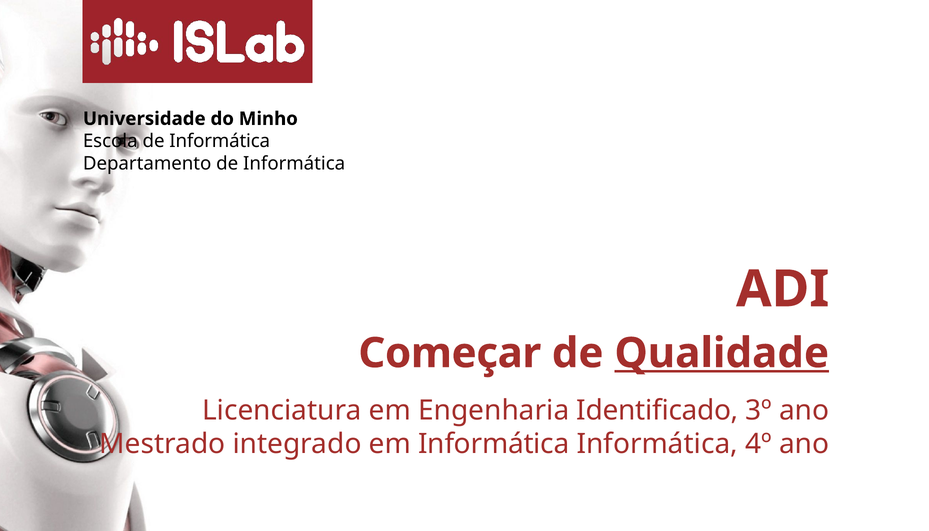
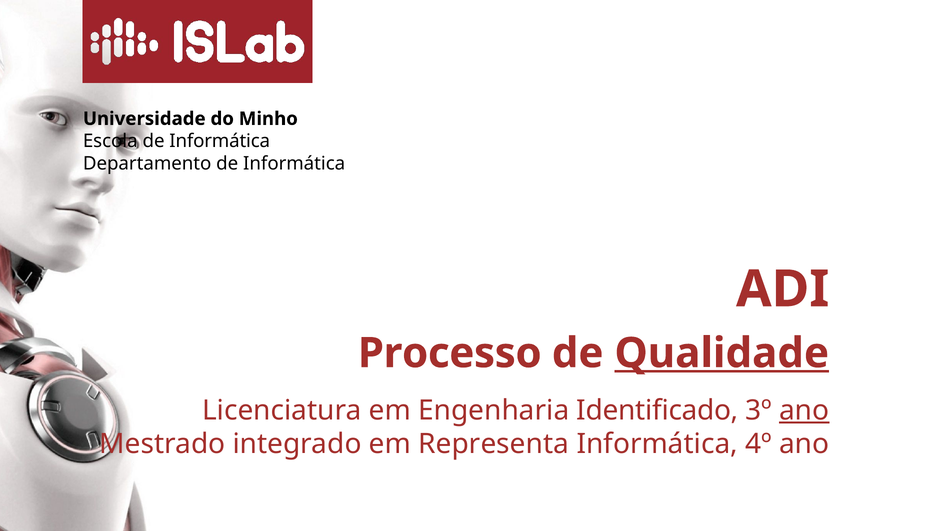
Começar: Começar -> Processo (450, 353)
ano underline: none -> present (804, 410)
em Informática: Informática -> Representa (494, 444)
